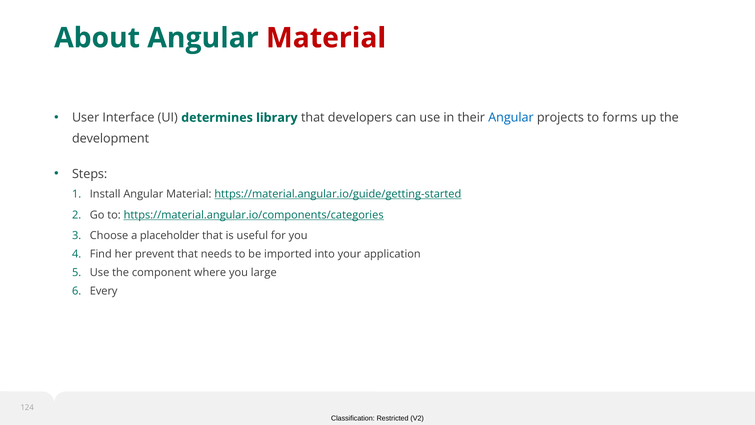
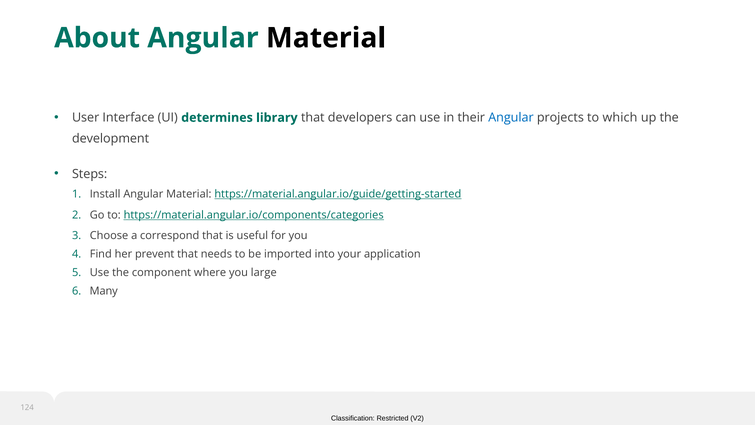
Material colour: red -> black (326, 38)
forms: forms -> which (620, 118)
placeholder: placeholder -> correspond (170, 235)
Every: Every -> Many (104, 291)
